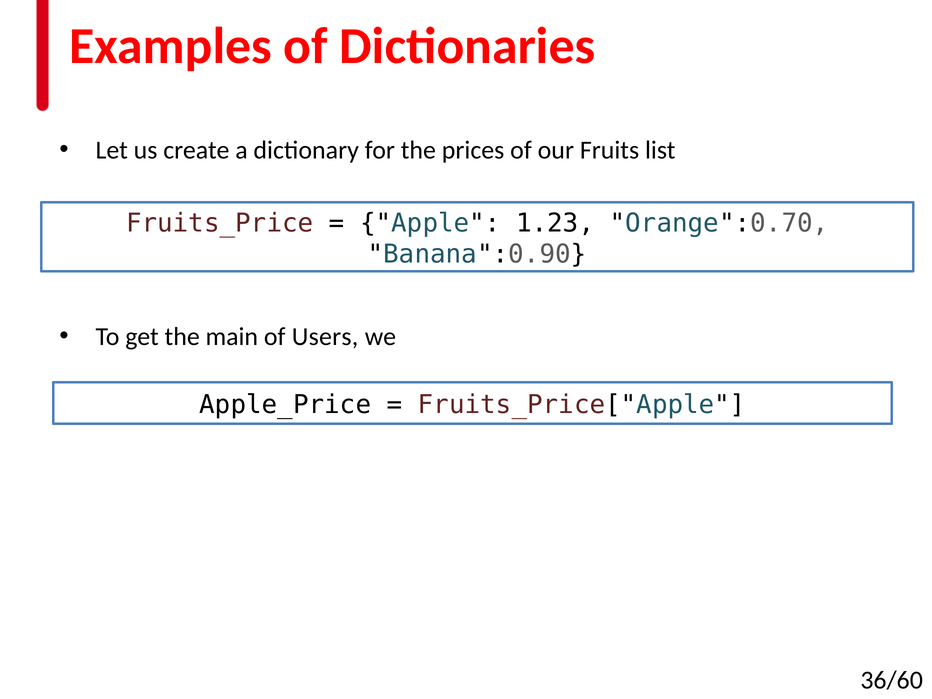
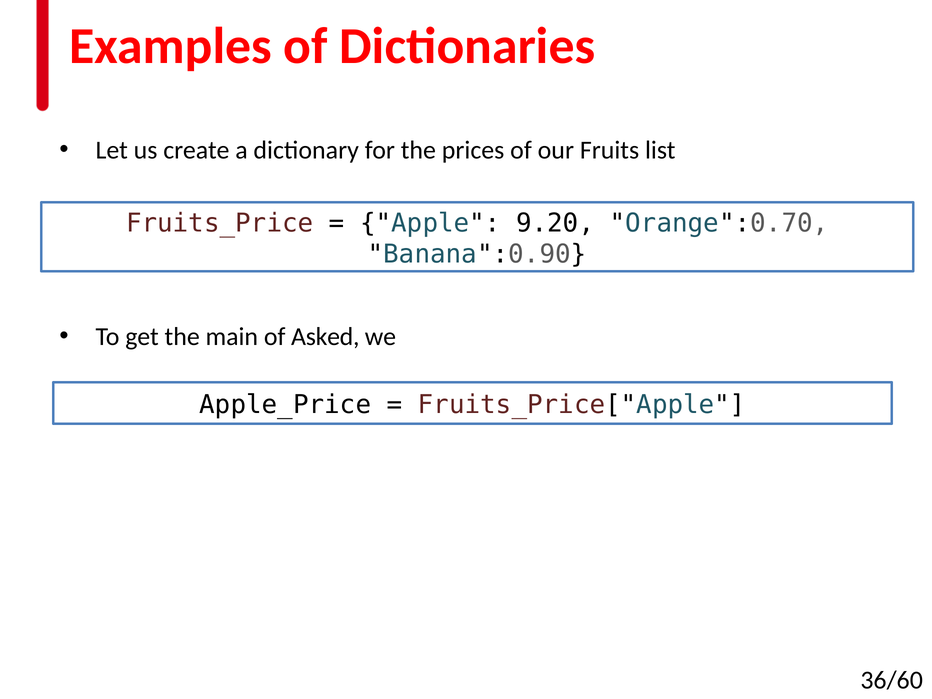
1.23: 1.23 -> 9.20 (555, 223)
Users: Users -> Asked (325, 336)
